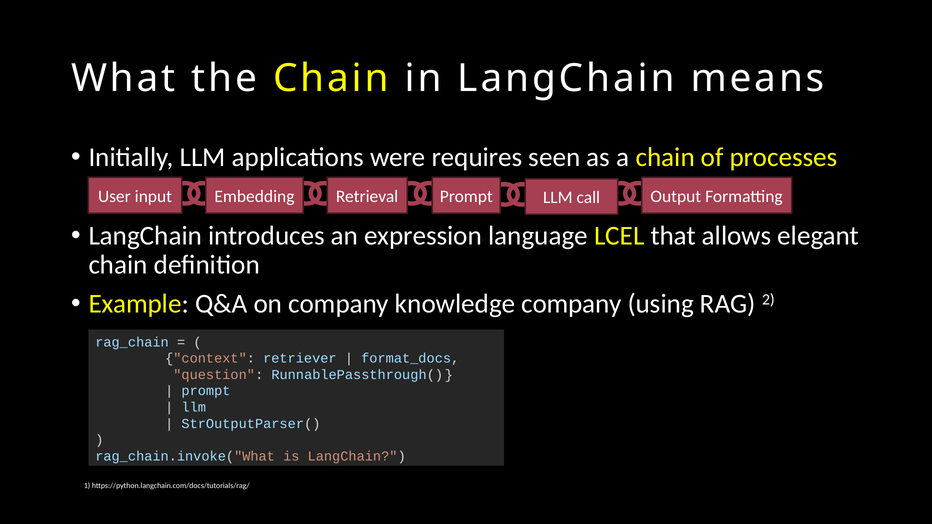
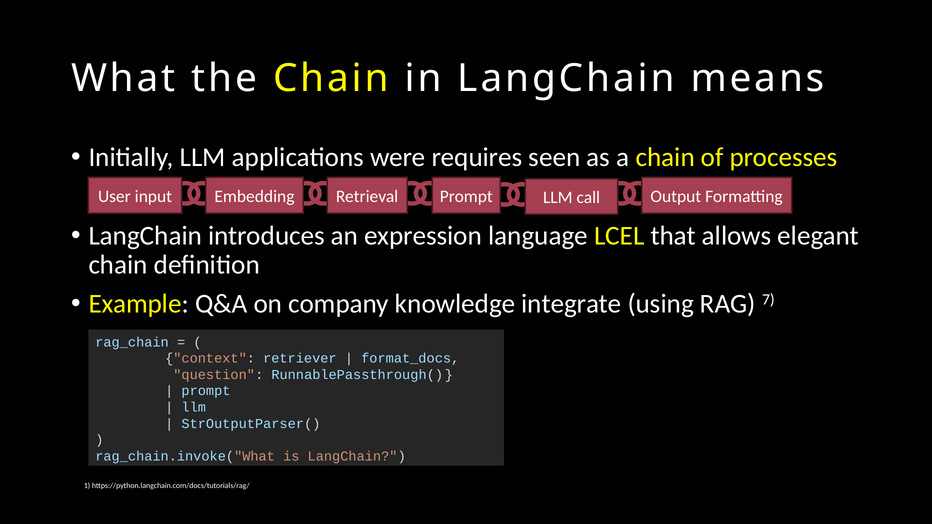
knowledge company: company -> integrate (571, 304)
2: 2 -> 7 (768, 300)
